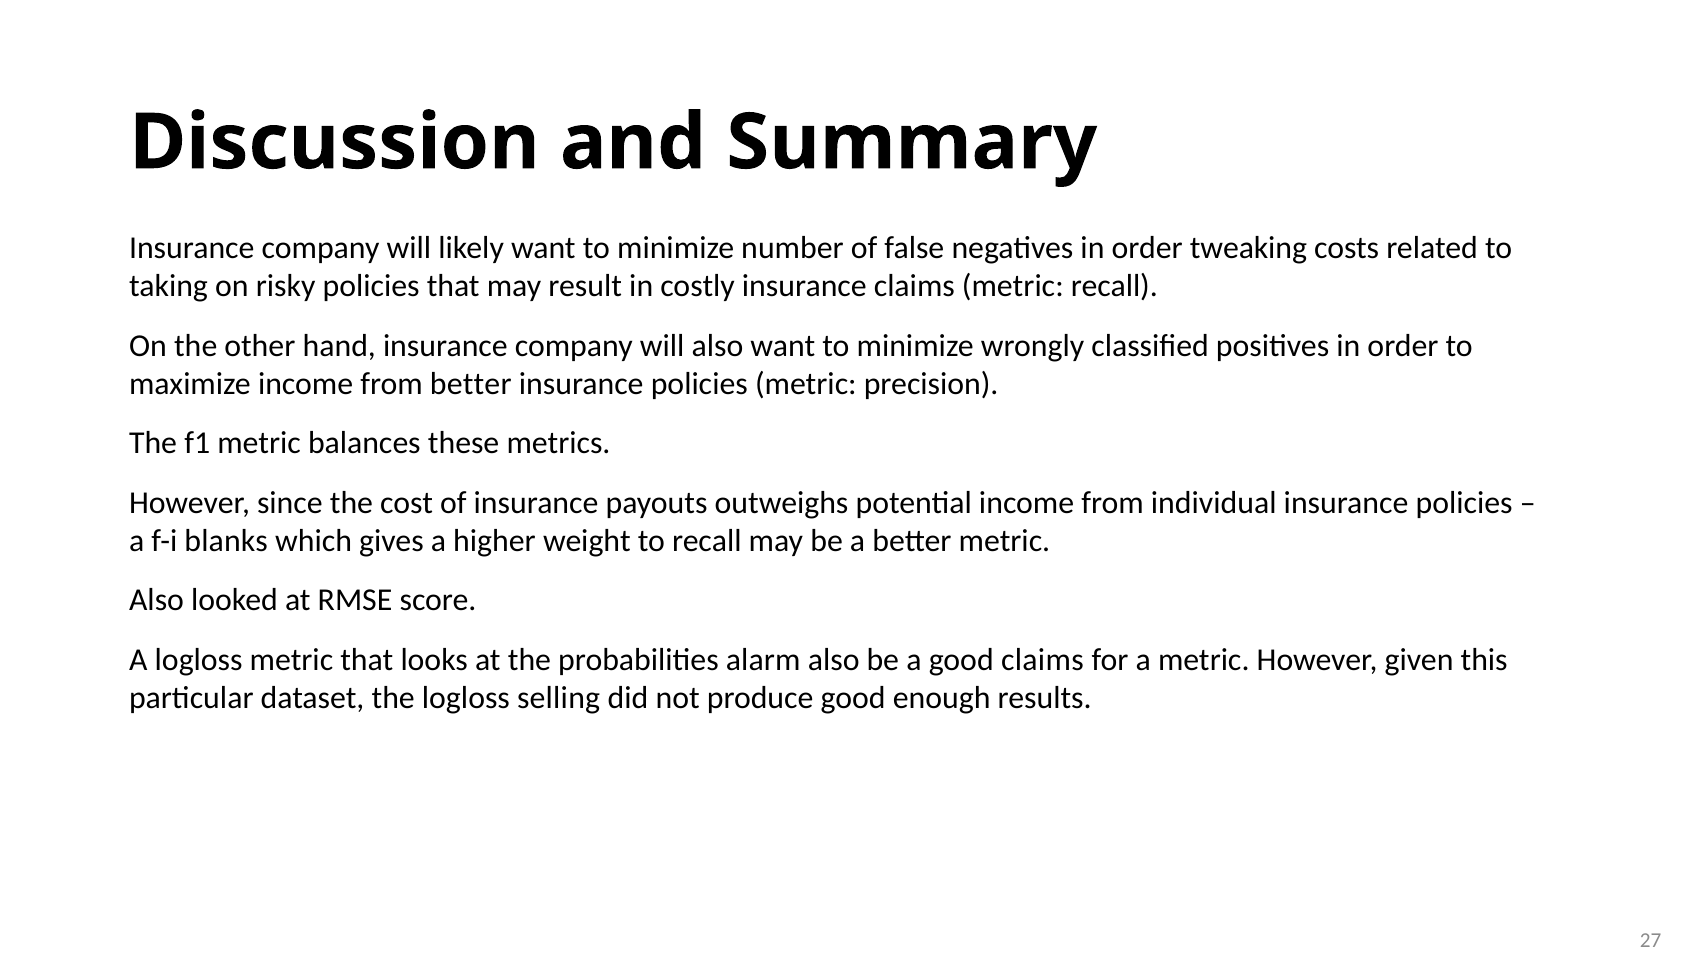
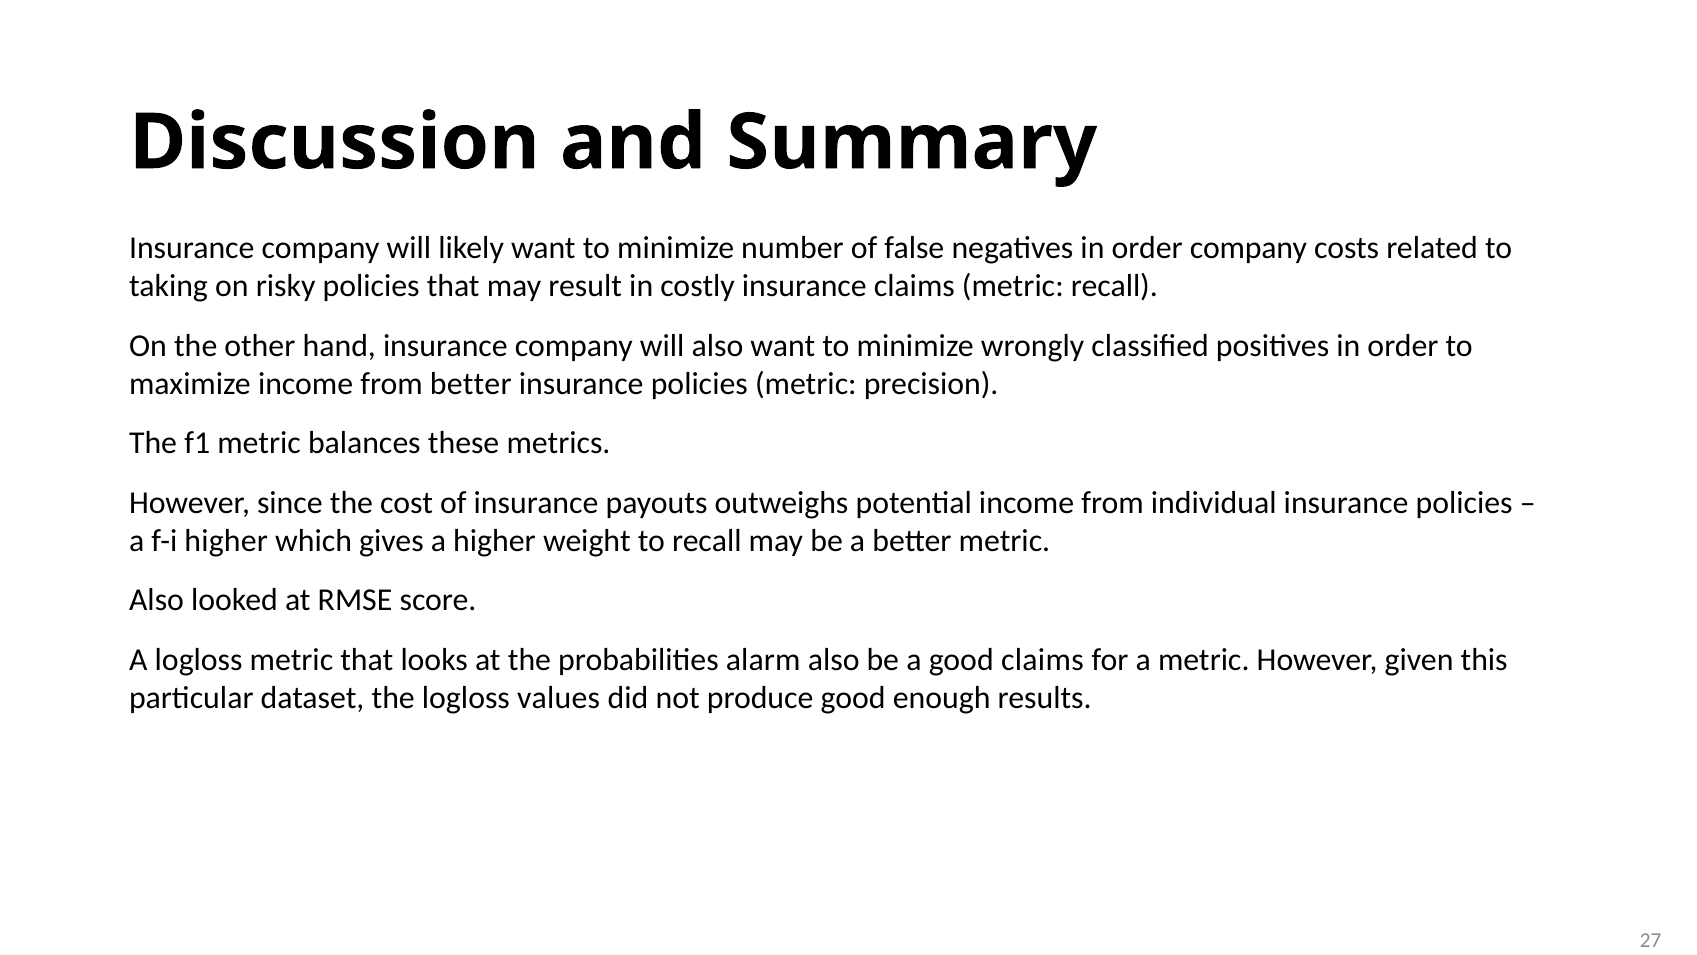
order tweaking: tweaking -> company (1249, 248)
f-i blanks: blanks -> higher (226, 541)
selling: selling -> values (559, 697)
